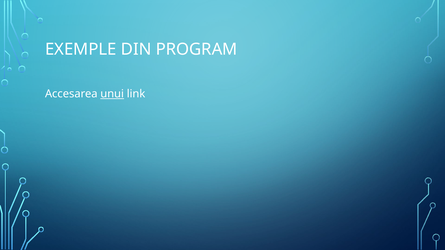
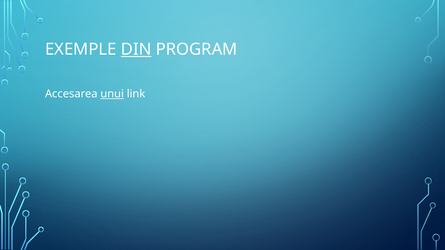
DIN underline: none -> present (136, 49)
